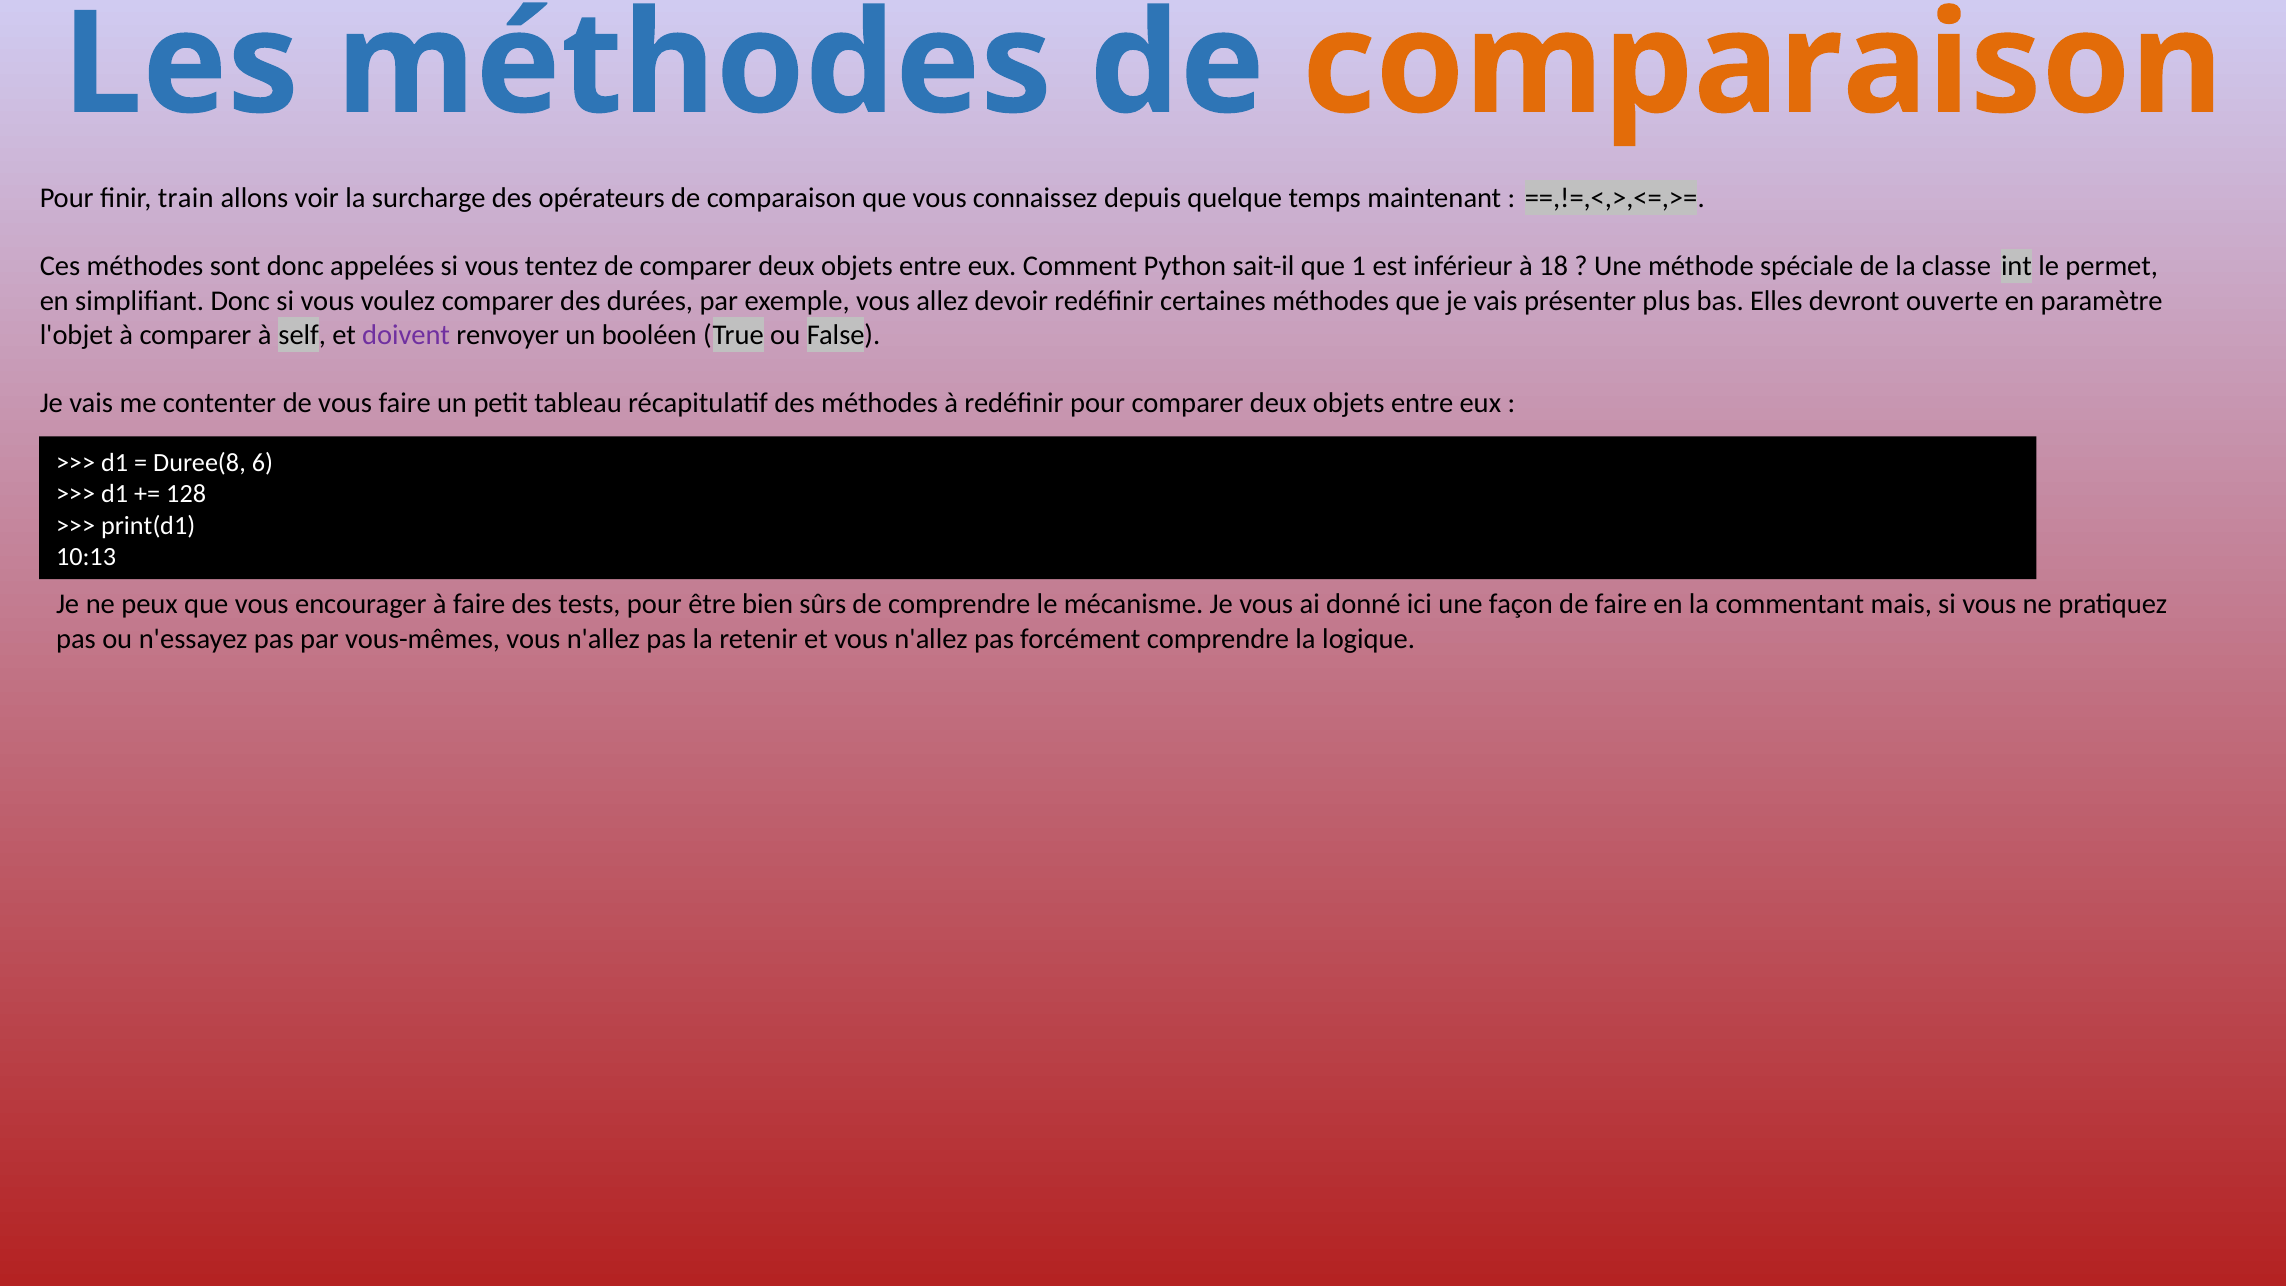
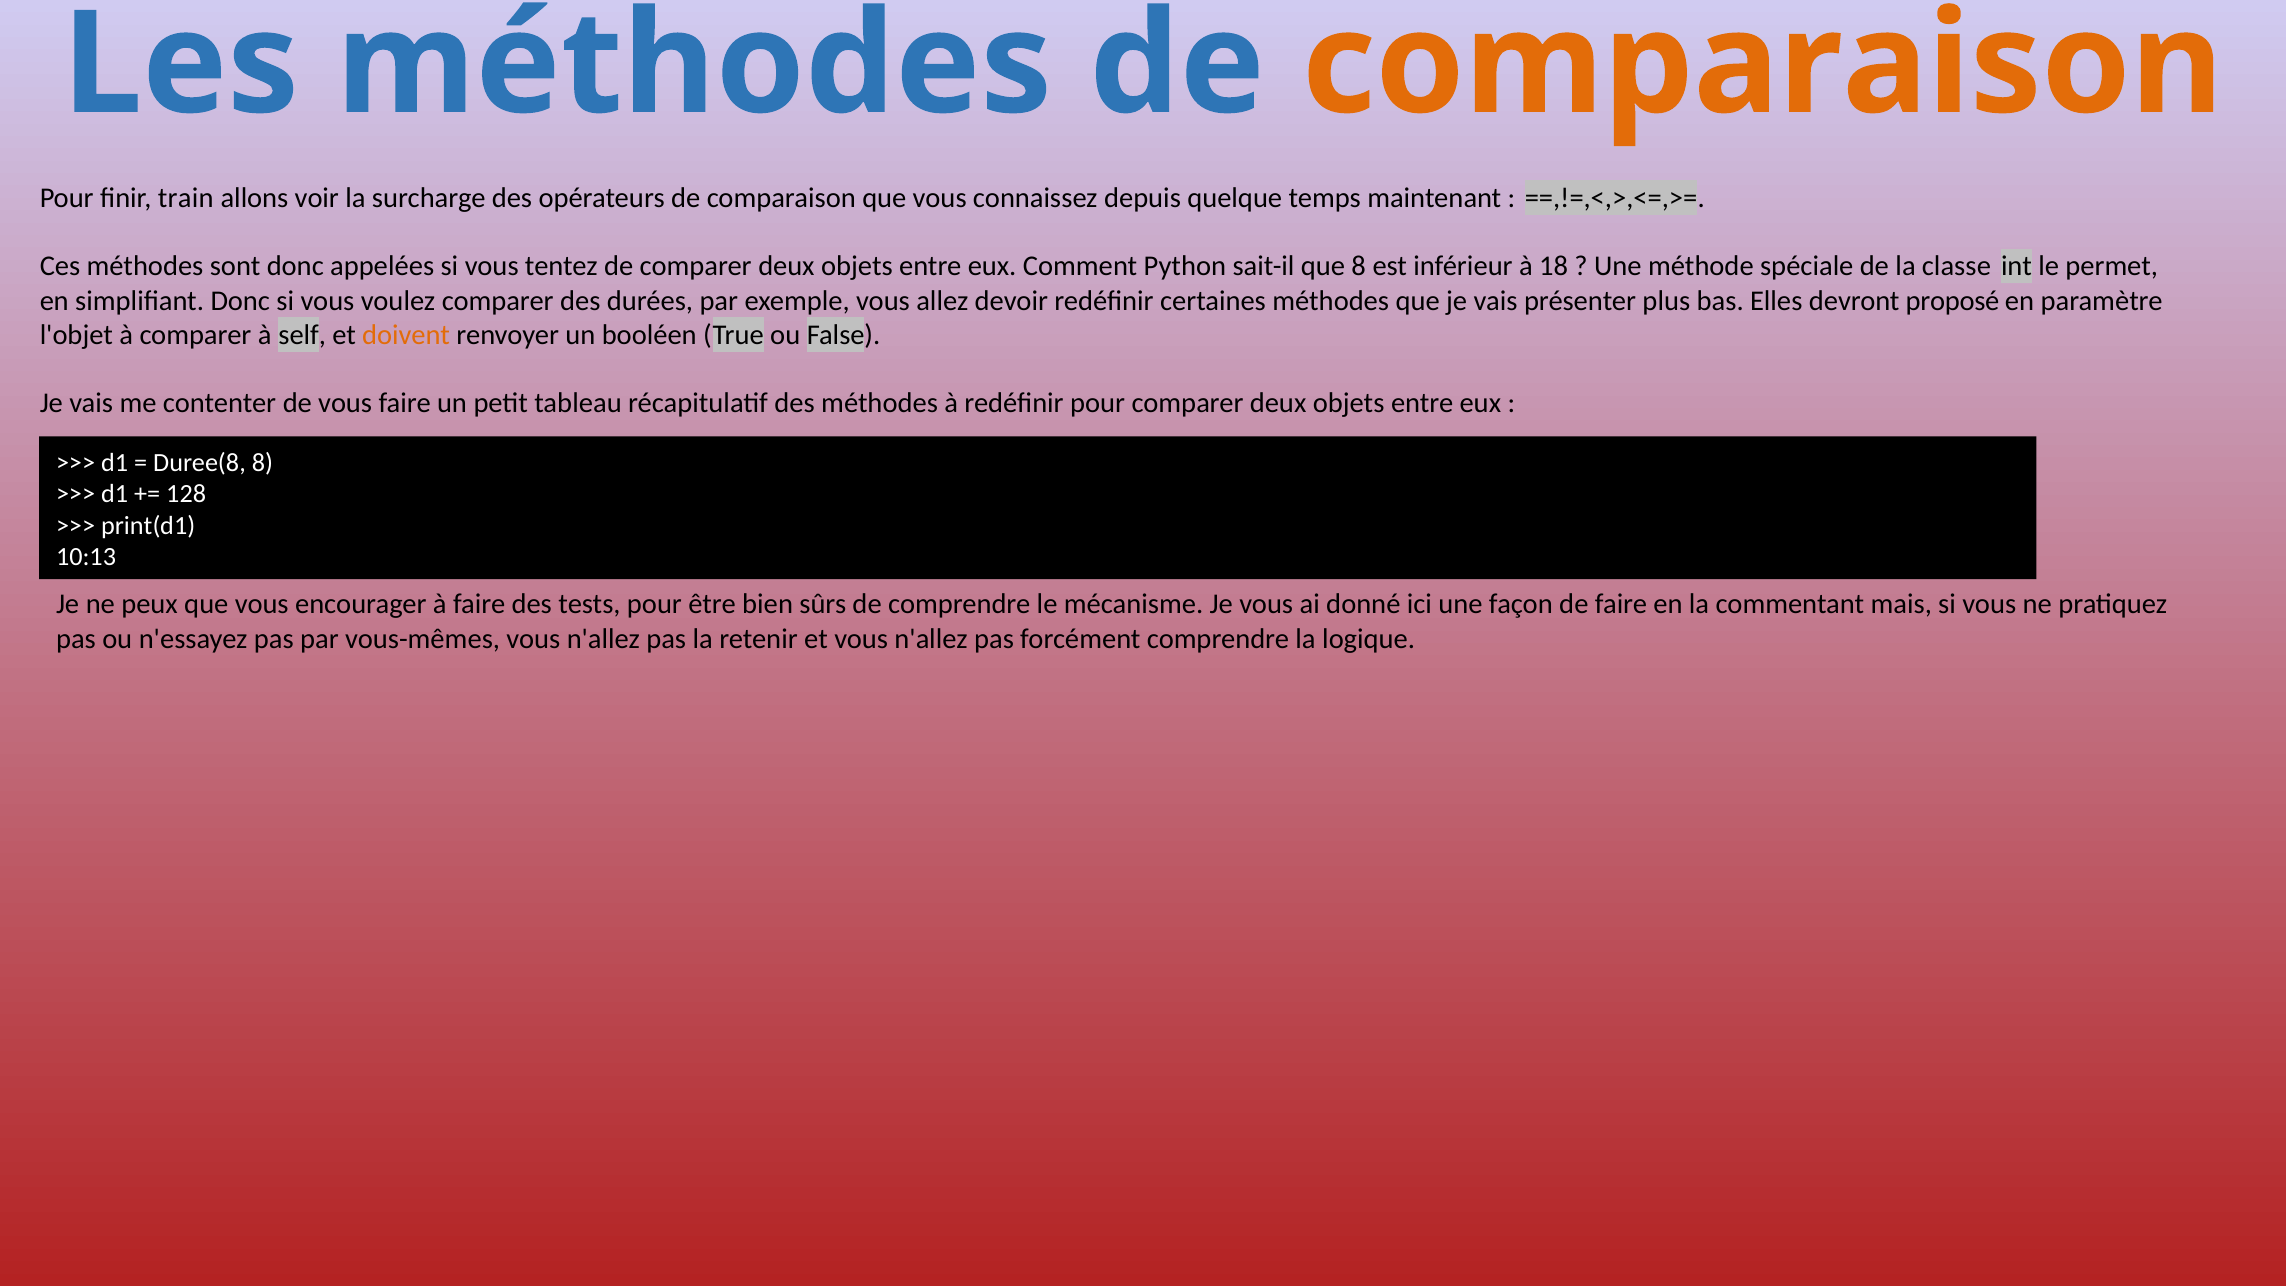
que 1: 1 -> 8 (1359, 266)
ouverte: ouverte -> proposé (1953, 301)
doivent colour: purple -> orange (406, 335)
Duree(8 6: 6 -> 8 (262, 462)
